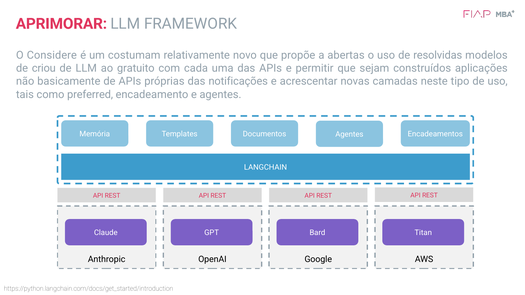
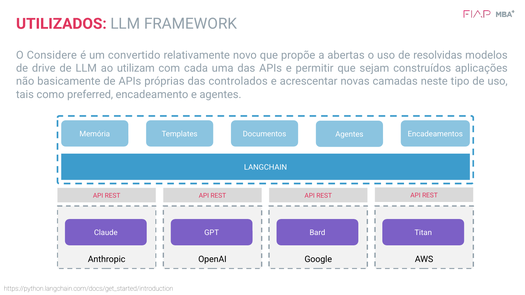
APRIMORAR: APRIMORAR -> UTILIZADOS (61, 24)
costumam: costumam -> convertido (134, 55)
criou: criou -> drive (44, 68)
gratuito: gratuito -> utilizam (136, 68)
notificações: notificações -> controlados (238, 81)
